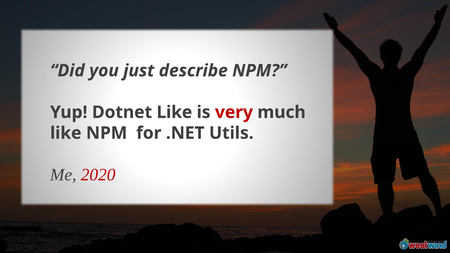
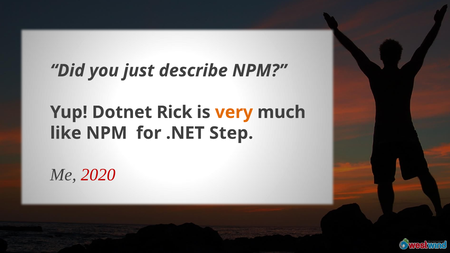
Dotnet Like: Like -> Rick (174, 112)
very colour: red -> orange (234, 112)
Utils: Utils -> Step (231, 133)
